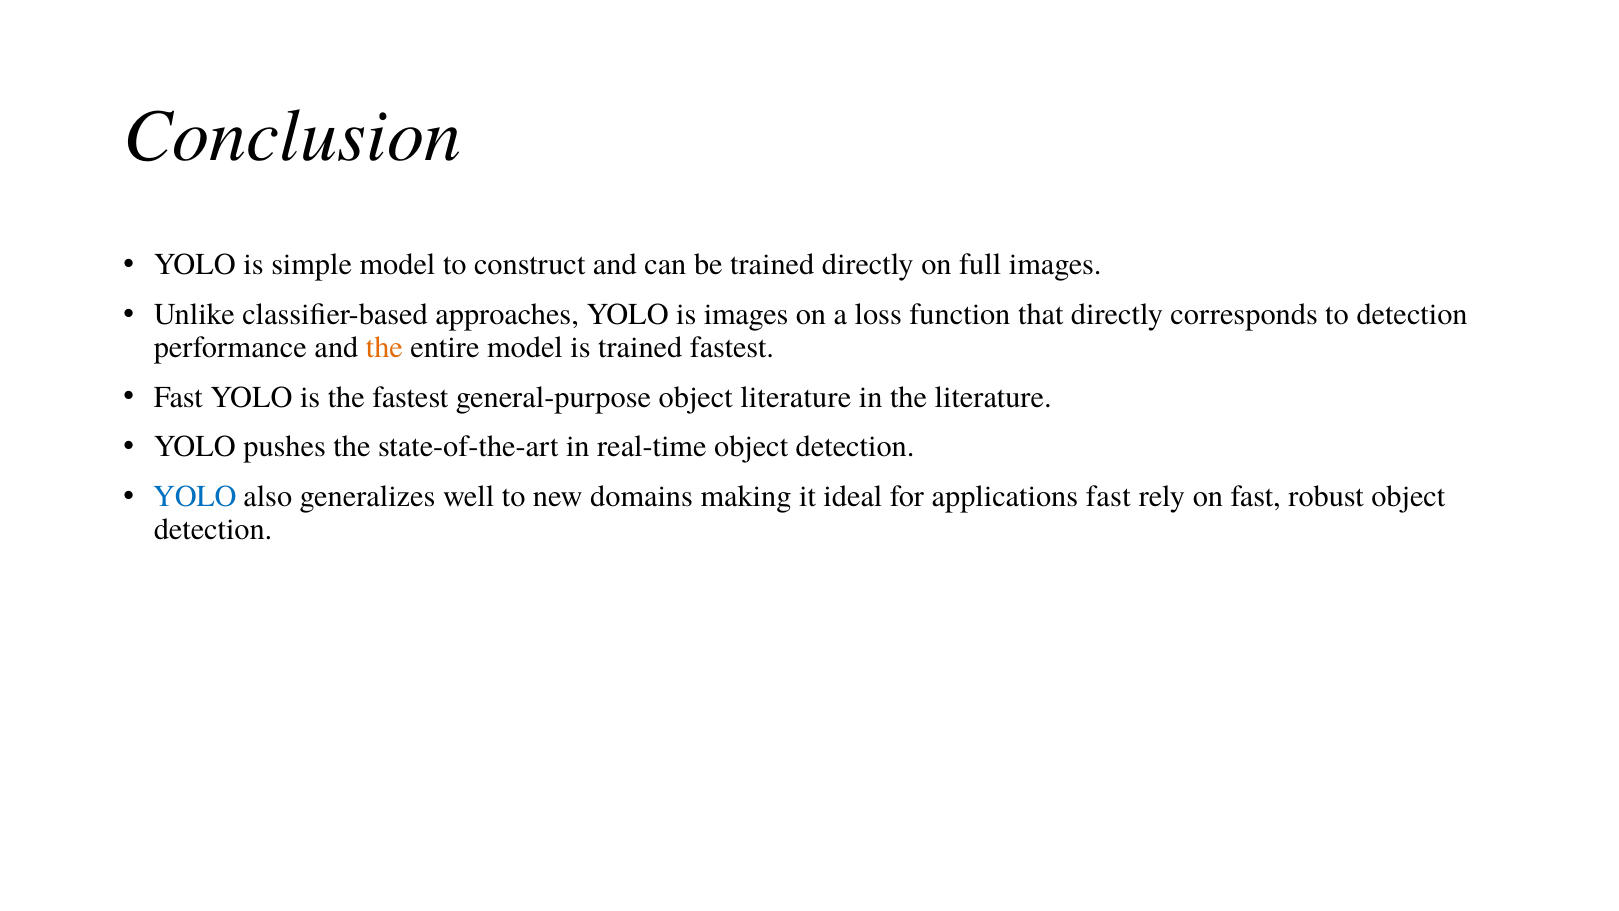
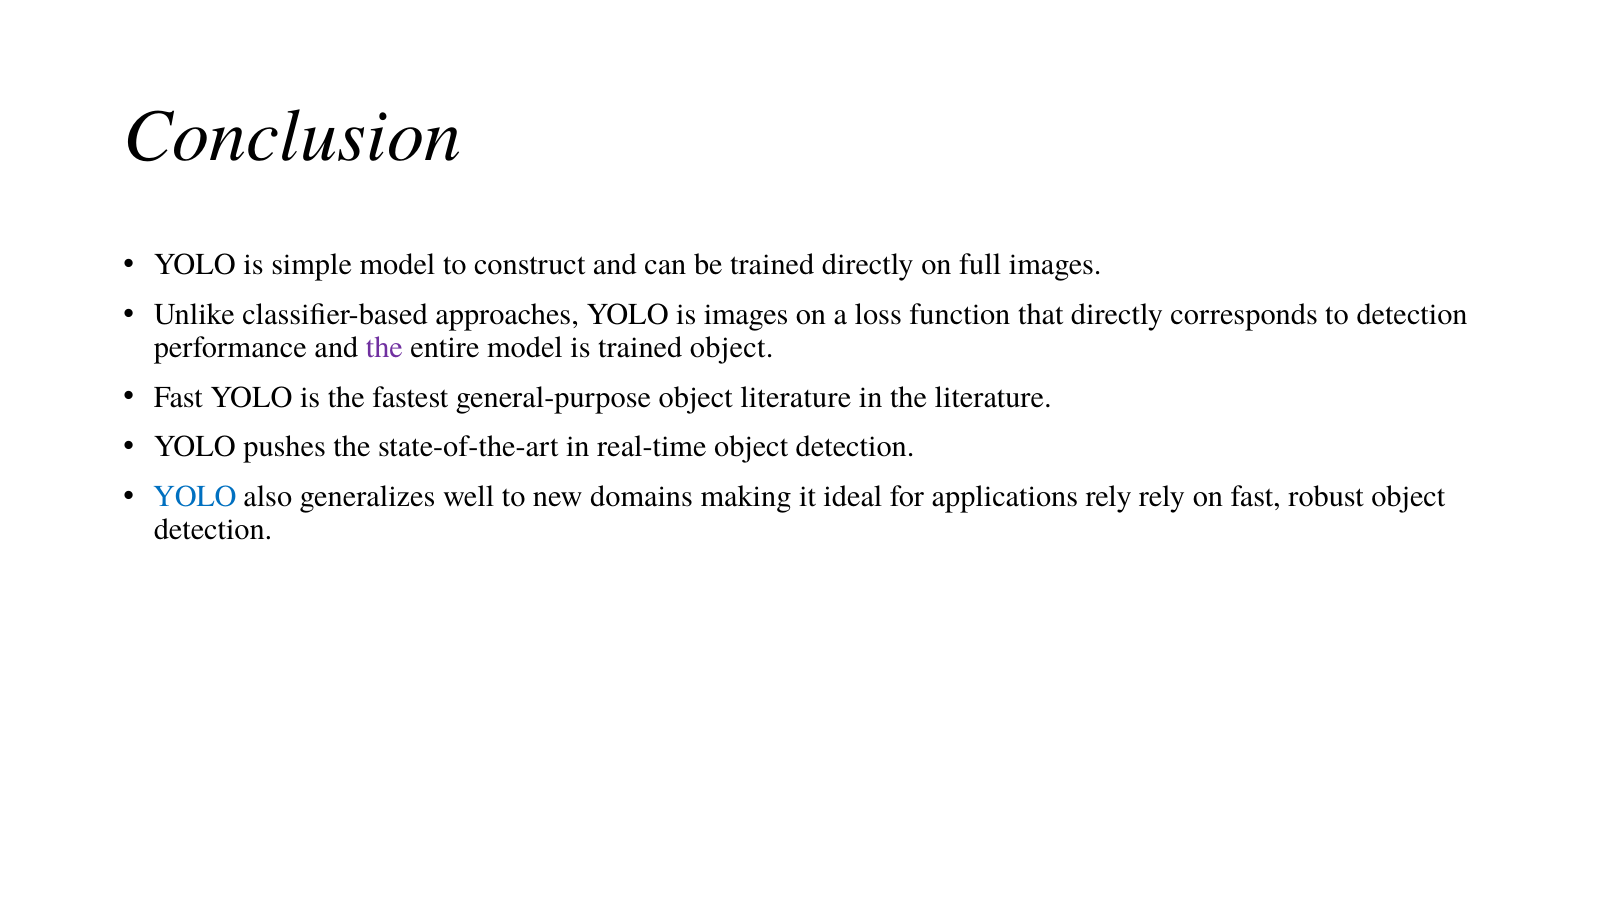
the colour: orange -> purple (384, 347)
trained fastest: fastest -> object (732, 347)
applications fast: fast -> rely (1109, 496)
